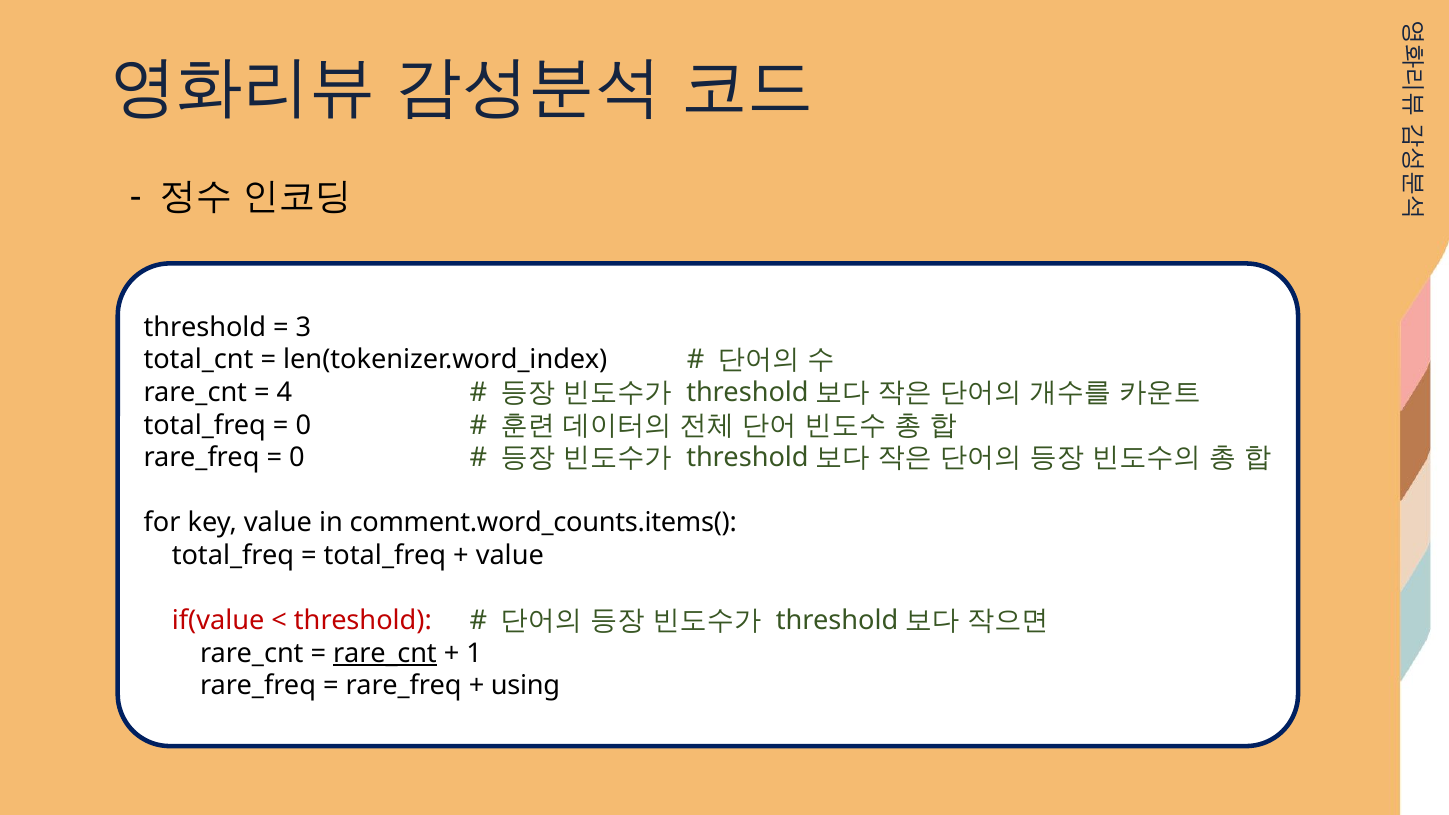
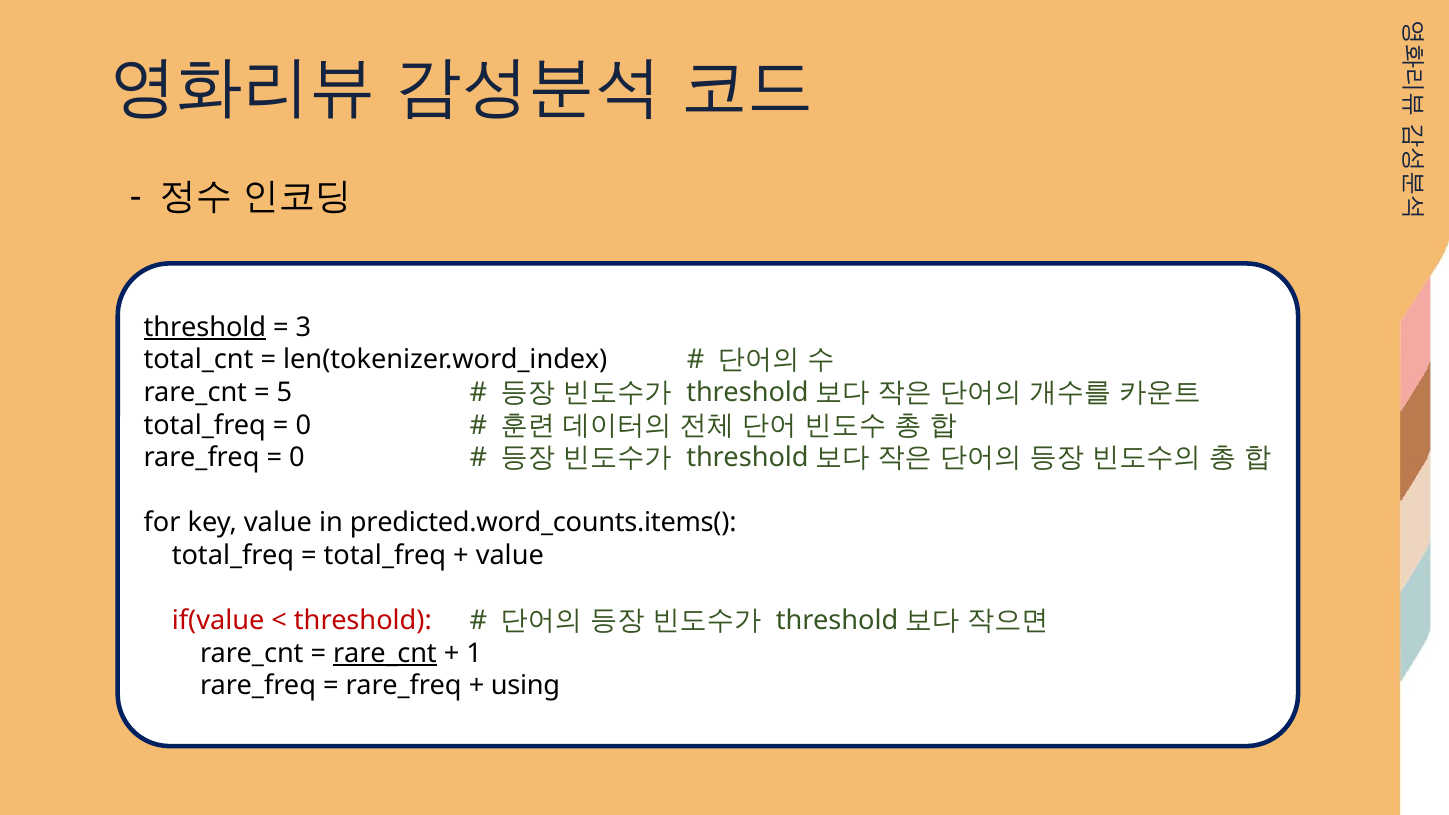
threshold underline: none -> present (205, 327)
4: 4 -> 5 (284, 393)
comment.word_counts.items(: comment.word_counts.items( -> predicted.word_counts.items( (543, 523)
